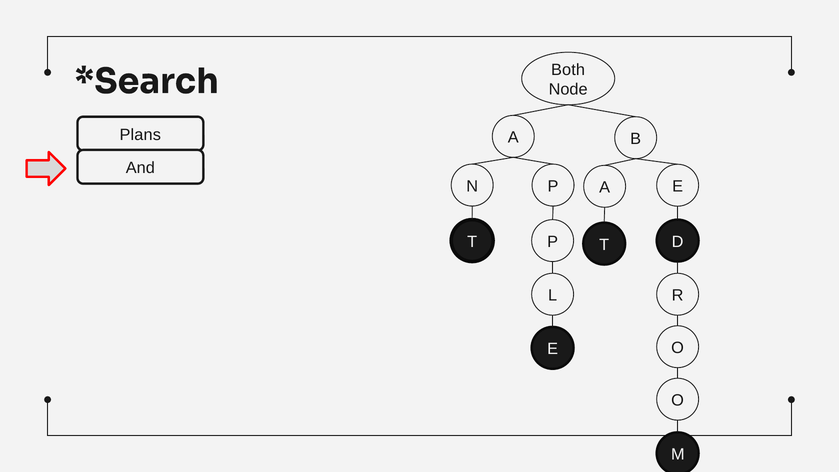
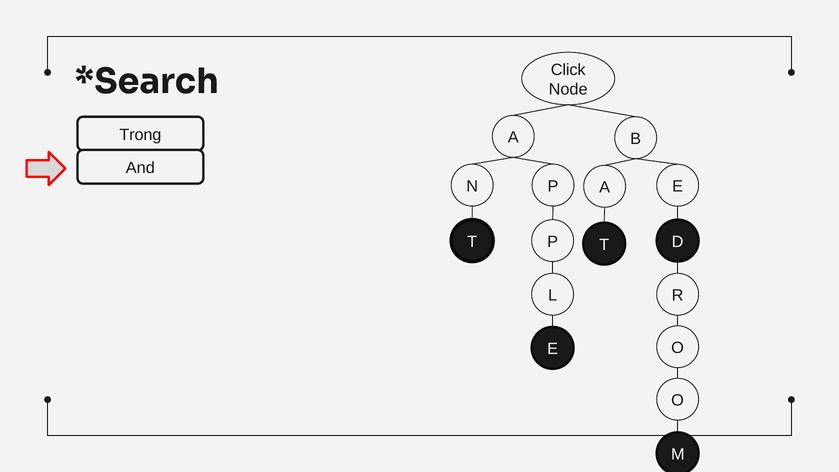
Both: Both -> Click (568, 70)
Plans: Plans -> Trong (140, 135)
